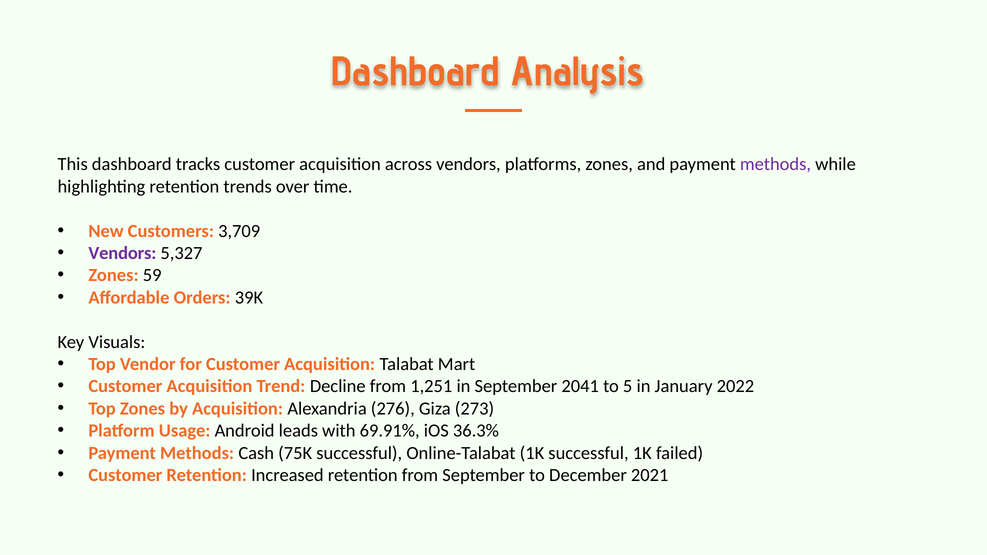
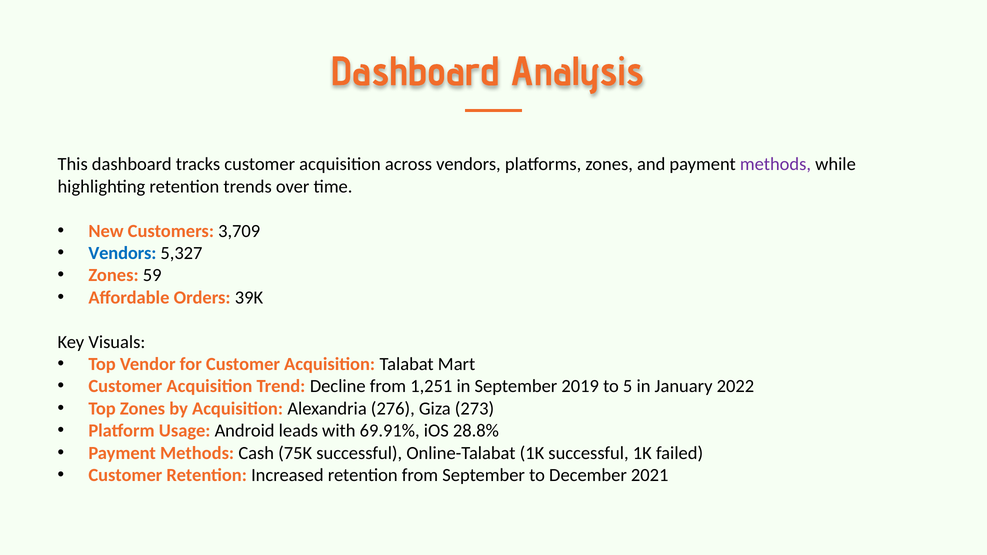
Vendors colour: purple -> blue (122, 253)
2041: 2041 -> 2019 (580, 386)
36.3%: 36.3% -> 28.8% (476, 431)
